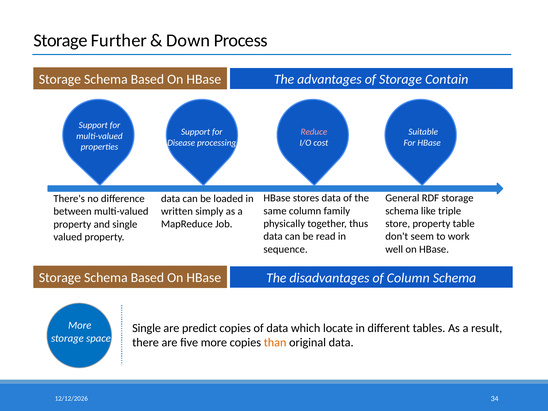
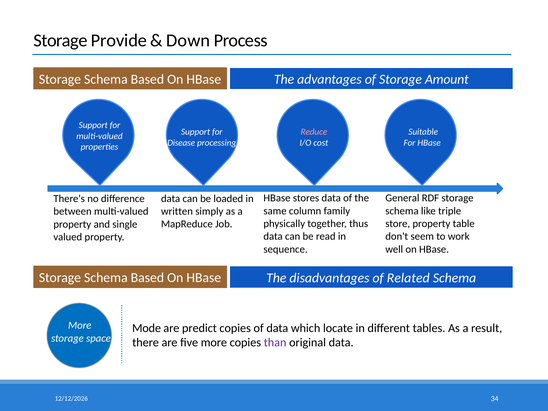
Further: Further -> Provide (119, 40)
Contain: Contain -> Amount (447, 79)
of Column: Column -> Related (408, 278)
Single: Single -> Mode (147, 328)
than colour: orange -> purple (275, 343)
